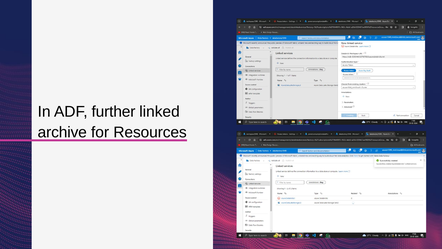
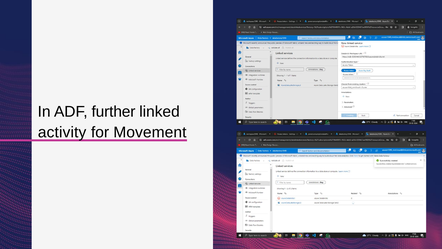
archive: archive -> activity (62, 132)
Resources: Resources -> Movement (150, 132)
